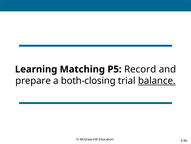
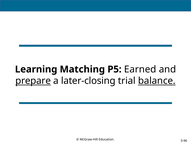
Record: Record -> Earned (140, 69)
prepare underline: none -> present (33, 80)
both-closing: both-closing -> later-closing (88, 80)
